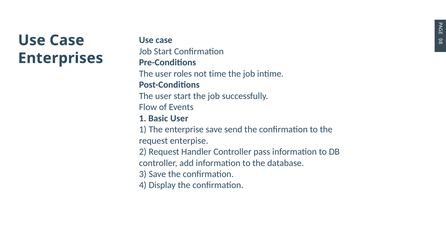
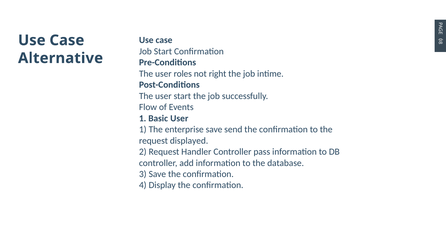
Enterprises: Enterprises -> Alternative (61, 58)
time: time -> right (218, 74)
enterpise: enterpise -> displayed (189, 141)
